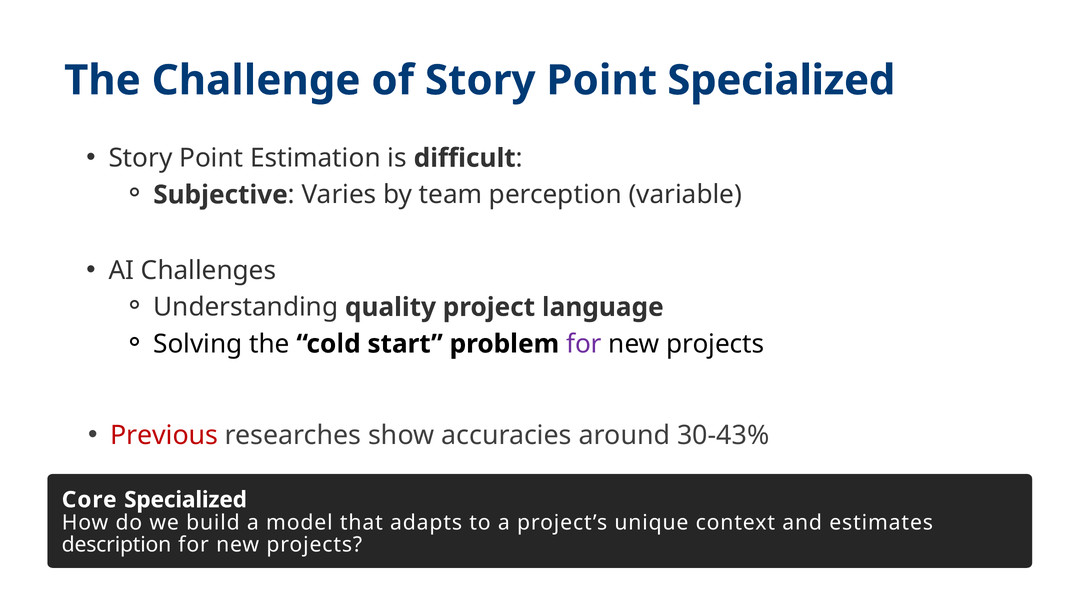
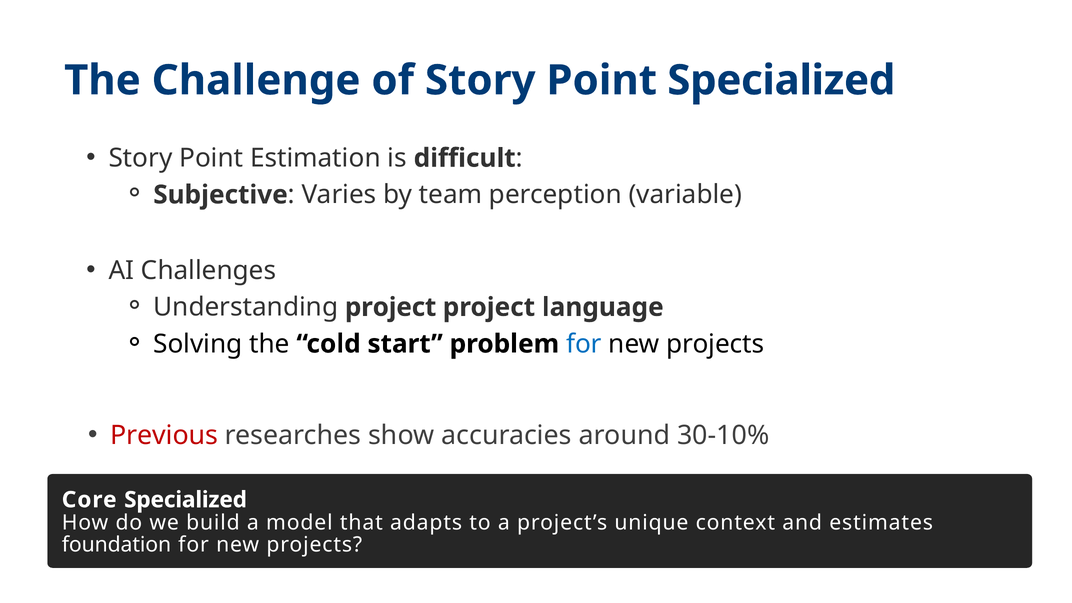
Understanding quality: quality -> project (391, 307)
for colour: purple -> blue (584, 344)
30-43%: 30-43% -> 30-10% (723, 435)
description: description -> foundation (116, 545)
